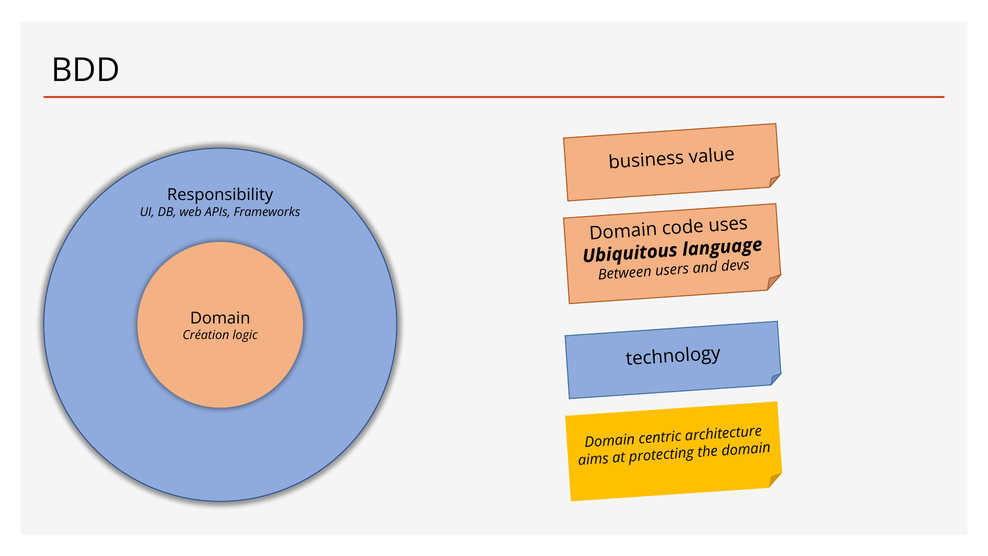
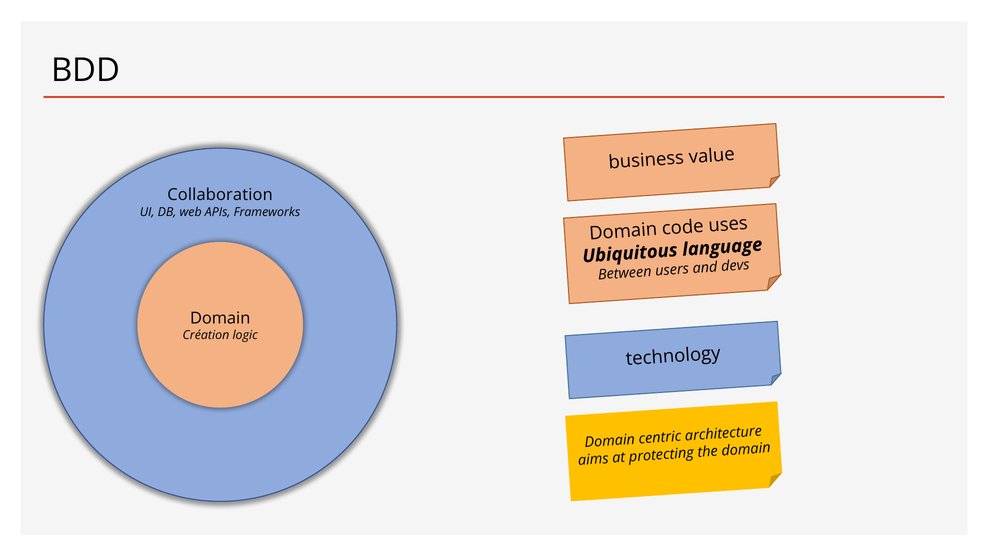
Responsibility: Responsibility -> Collaboration (220, 195)
